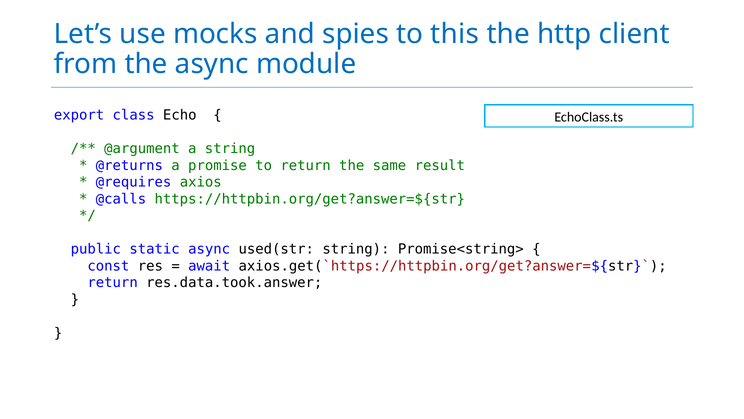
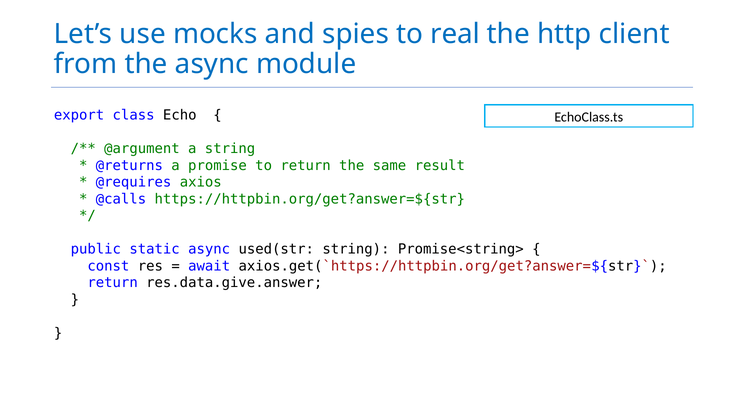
this: this -> real (455, 34)
res.data.took.answer: res.data.took.answer -> res.data.give.answer (234, 282)
